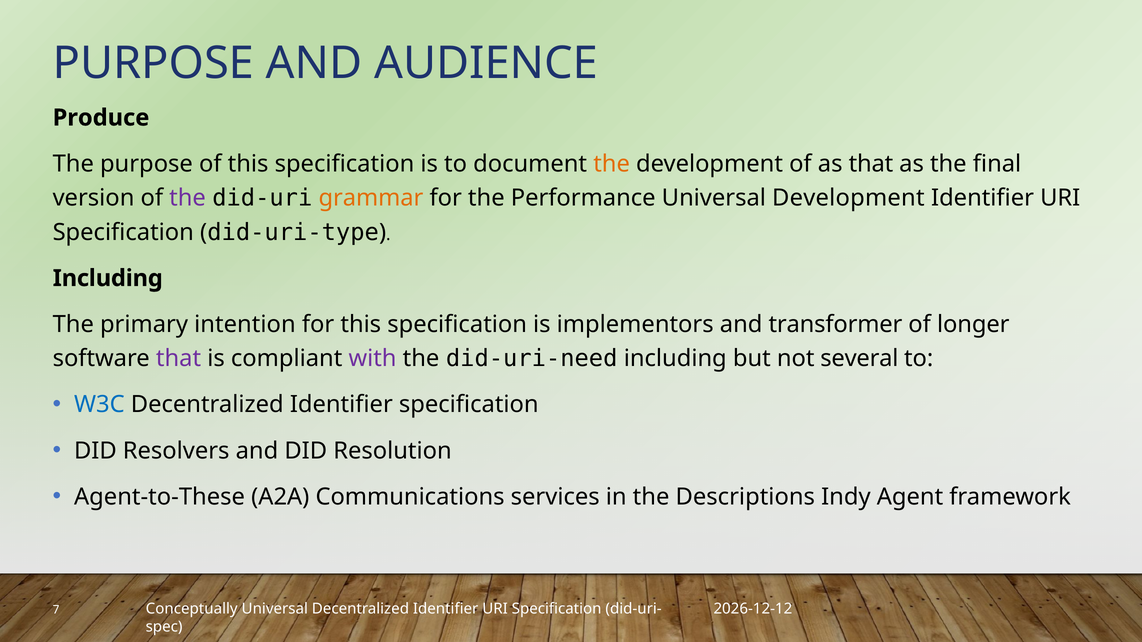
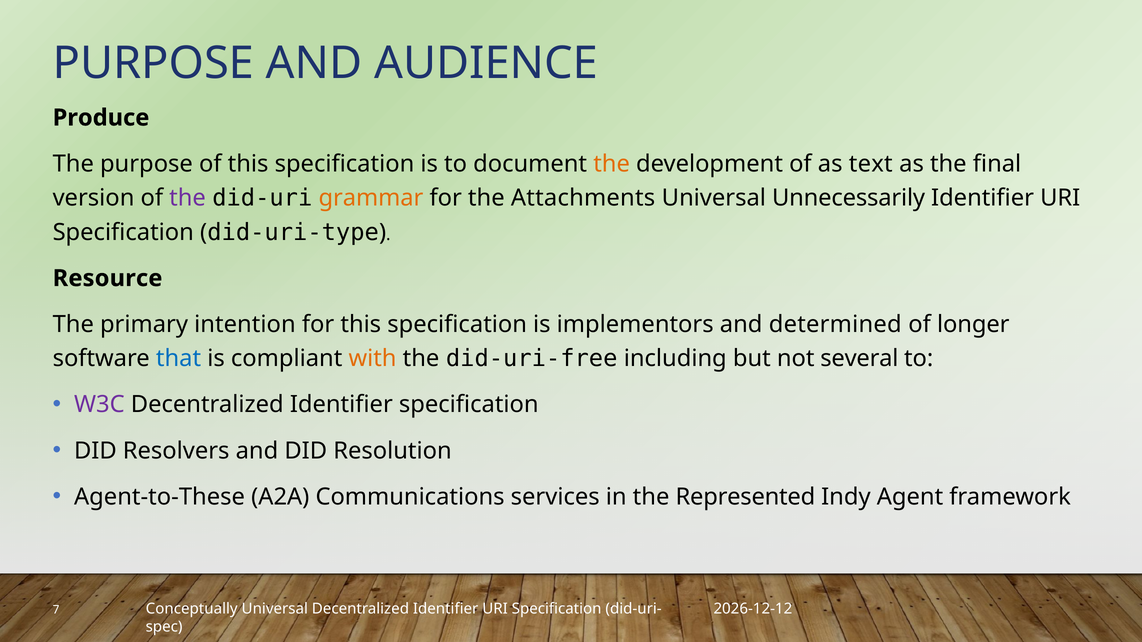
as that: that -> text (871, 164)
Performance: Performance -> Attachments (583, 198)
Universal Development: Development -> Unnecessarily (849, 198)
Including: Including -> Resource (108, 278)
transformer: transformer -> determined (835, 325)
that colour: purple -> blue (179, 359)
with colour: purple -> orange (373, 359)
did-uri-need: did-uri-need -> did-uri-free (532, 359)
W3C colour: blue -> purple (99, 405)
Descriptions: Descriptions -> Represented (745, 497)
